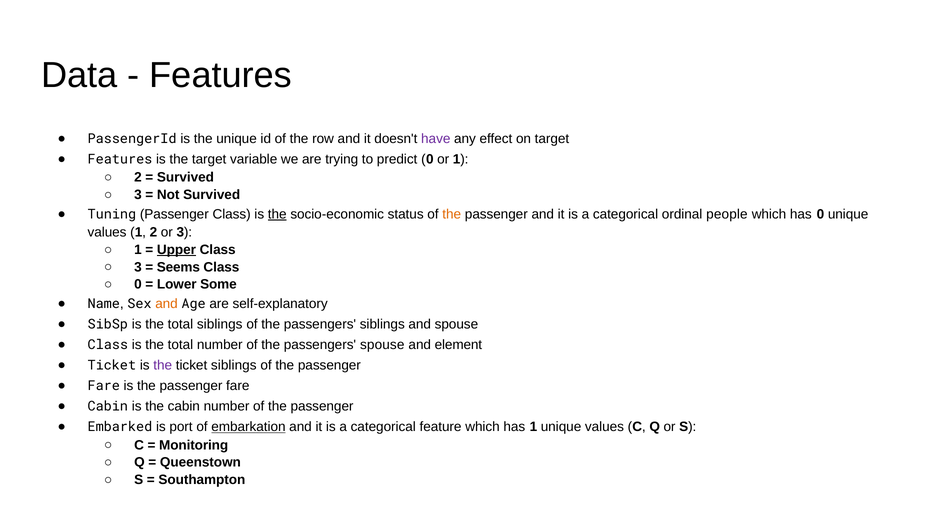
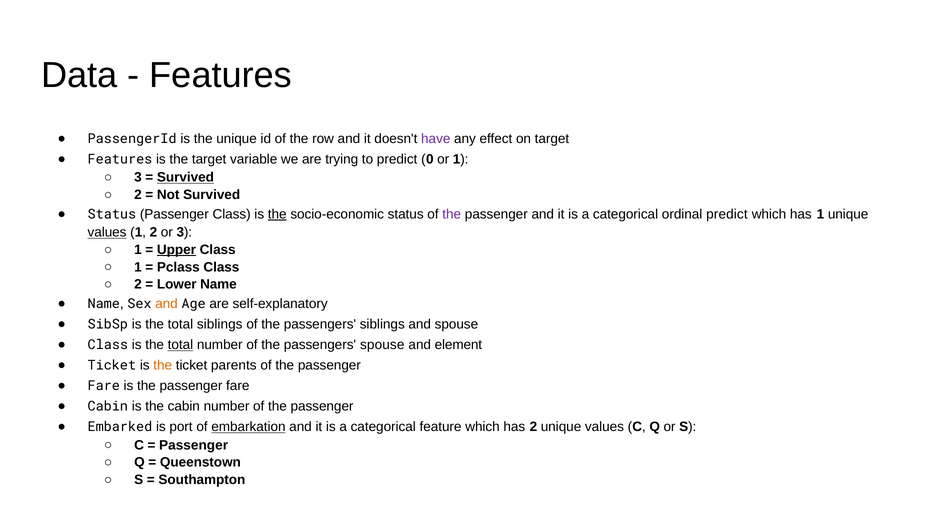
2: 2 -> 3 (138, 178)
Survived underline: none -> present (185, 178)
3: 3 -> 2 (138, 195)
Tuning: Tuning -> Status (112, 215)
the colour: orange -> purple (452, 215)
ordinal people: people -> predict (727, 215)
has 0: 0 -> 1 (820, 215)
values underline: none -> present (107, 233)
3: 3 -> 1 (138, 267)
Seems: Seems -> Pclass (178, 267)
0: 0 -> 2 (138, 285)
Lower Some: Some -> Name (218, 285)
total underline: none -> present (180, 345)
the colour: purple -> orange (163, 366)
ticket siblings: siblings -> parents (234, 366)
has 1: 1 -> 2 (533, 427)
Monitoring: Monitoring -> Passenger (194, 446)
